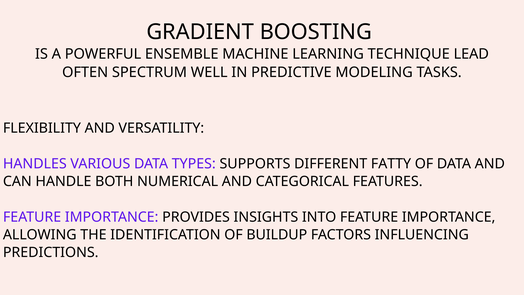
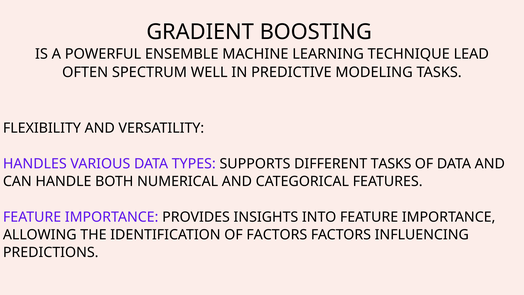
DIFFERENT FATTY: FATTY -> TASKS (391, 164)
OF BUILDUP: BUILDUP -> FACTORS (277, 235)
